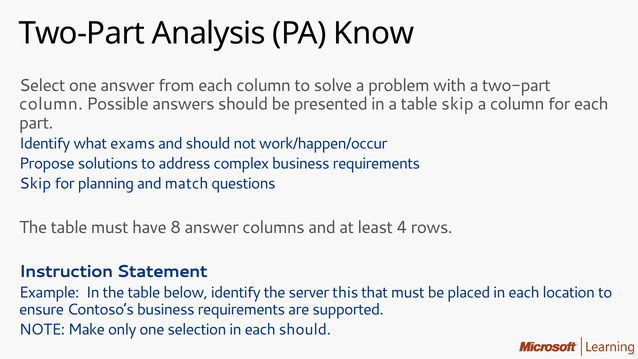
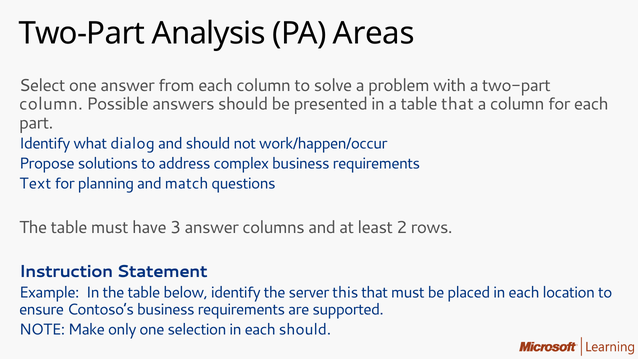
Know: Know -> Areas (374, 33)
table skip: skip -> that (457, 104)
exams: exams -> dialog (133, 144)
Skip: Skip -> Text (35, 184)
8: 8 -> 3 (176, 227)
4: 4 -> 2 (402, 227)
